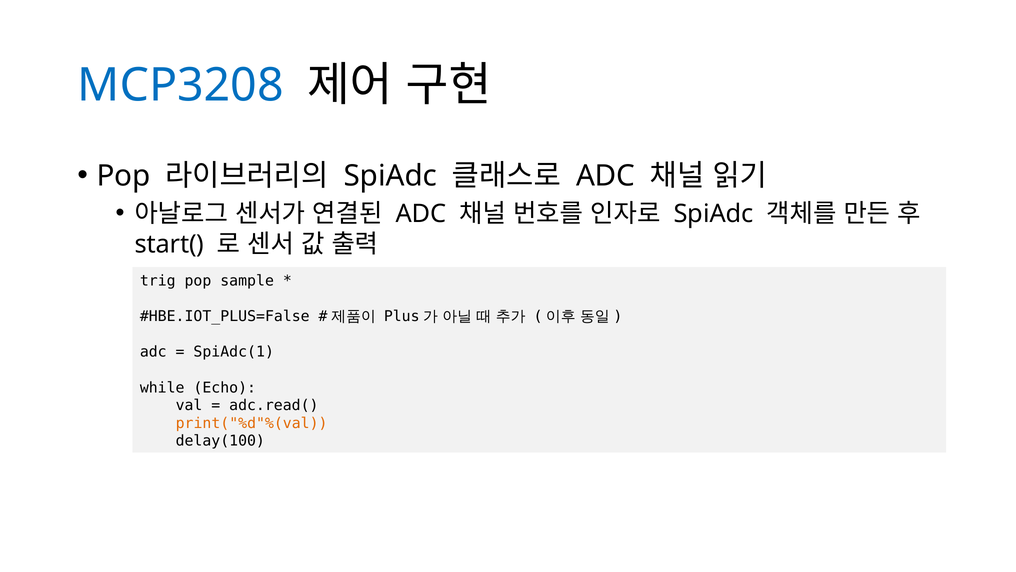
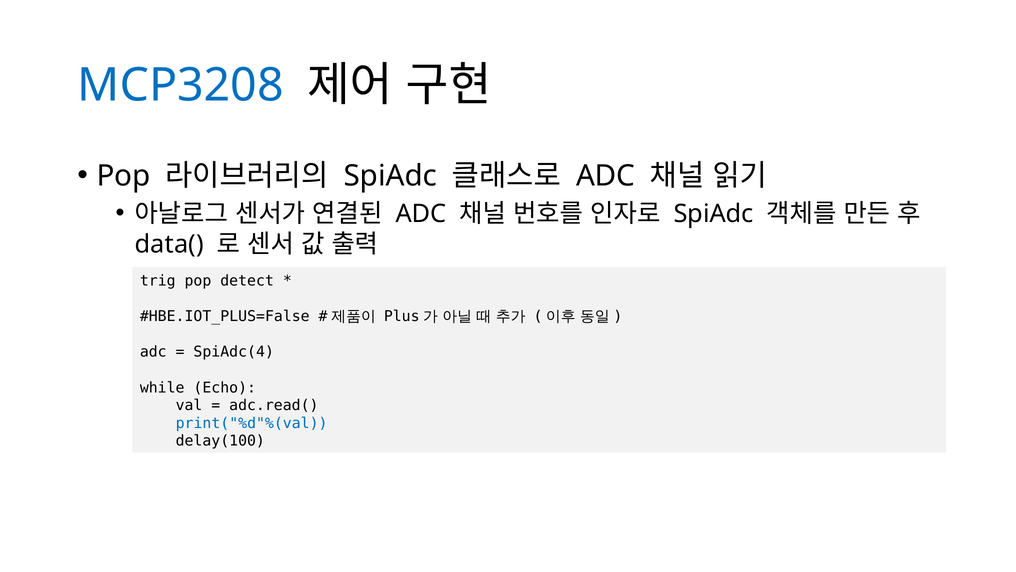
start(: start( -> data( (169, 244)
sample: sample -> detect (247, 281)
SpiAdc(1: SpiAdc(1 -> SpiAdc(4 (234, 352)
print("%d"%(val colour: orange -> blue (252, 423)
